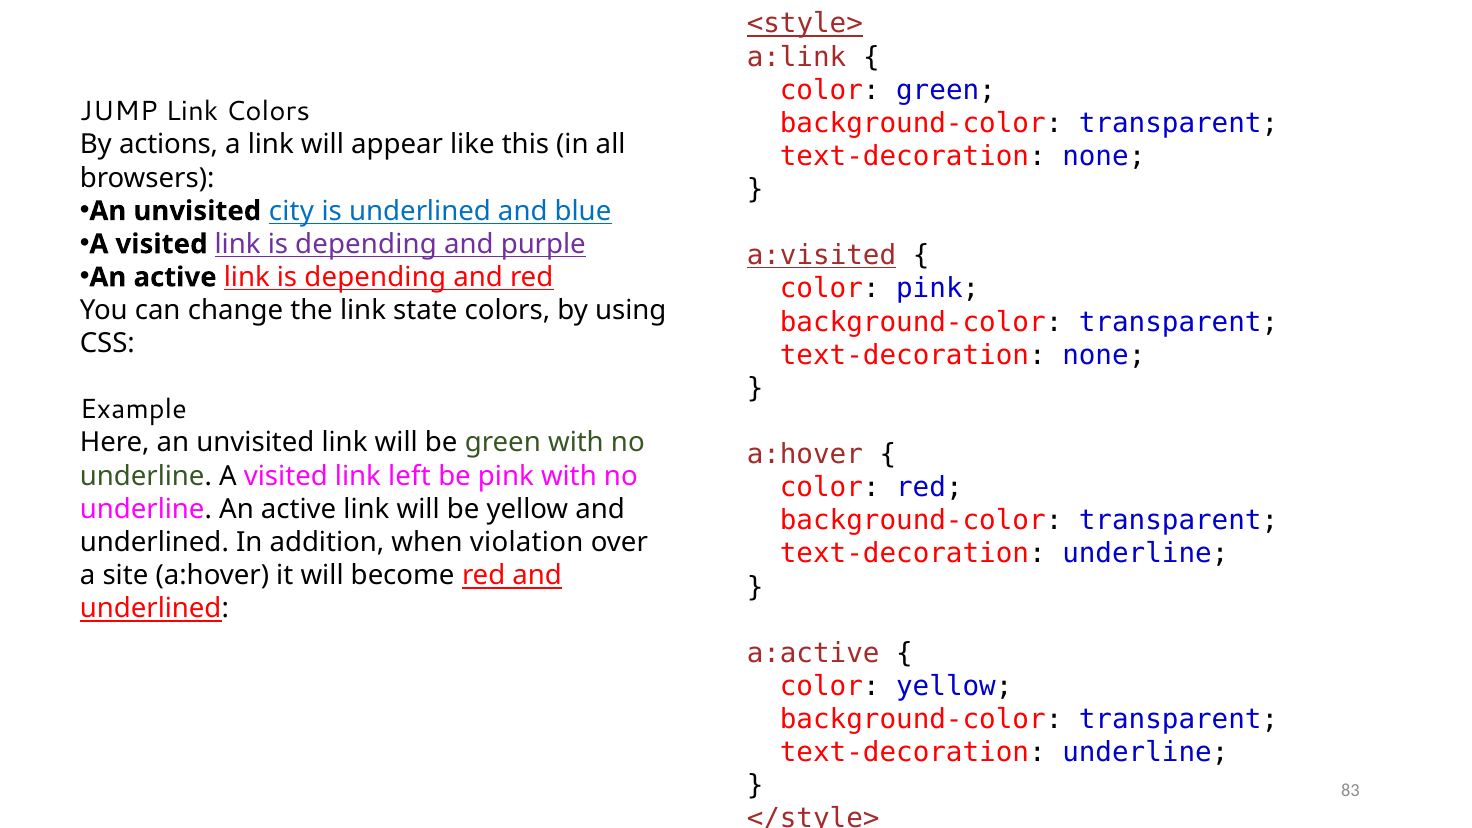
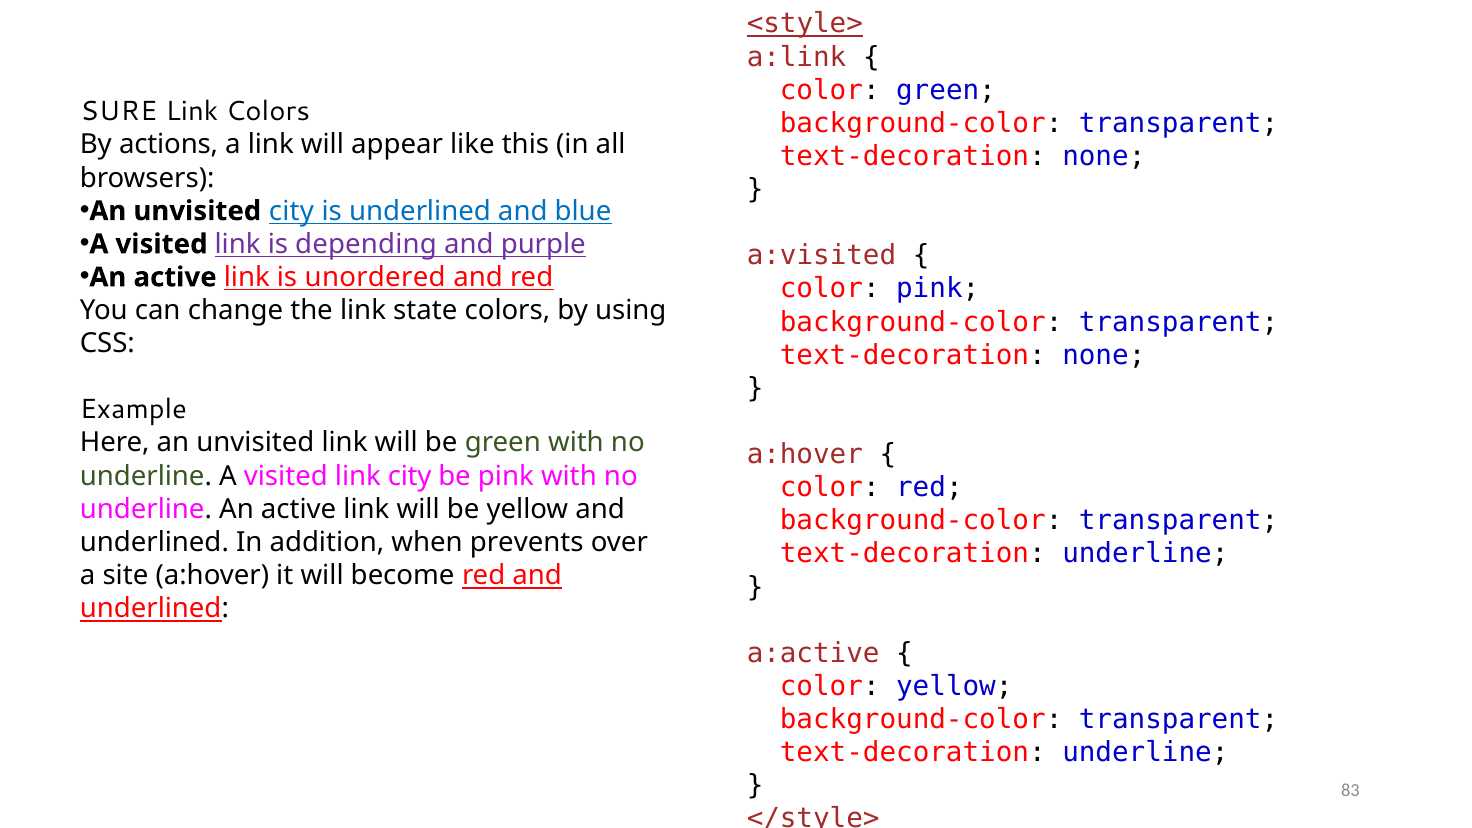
JUMP: JUMP -> SURE (119, 112)
a:visited underline: present -> none (821, 256)
active link is depending: depending -> unordered (375, 277)
link left: left -> city (410, 476)
violation: violation -> prevents (527, 542)
